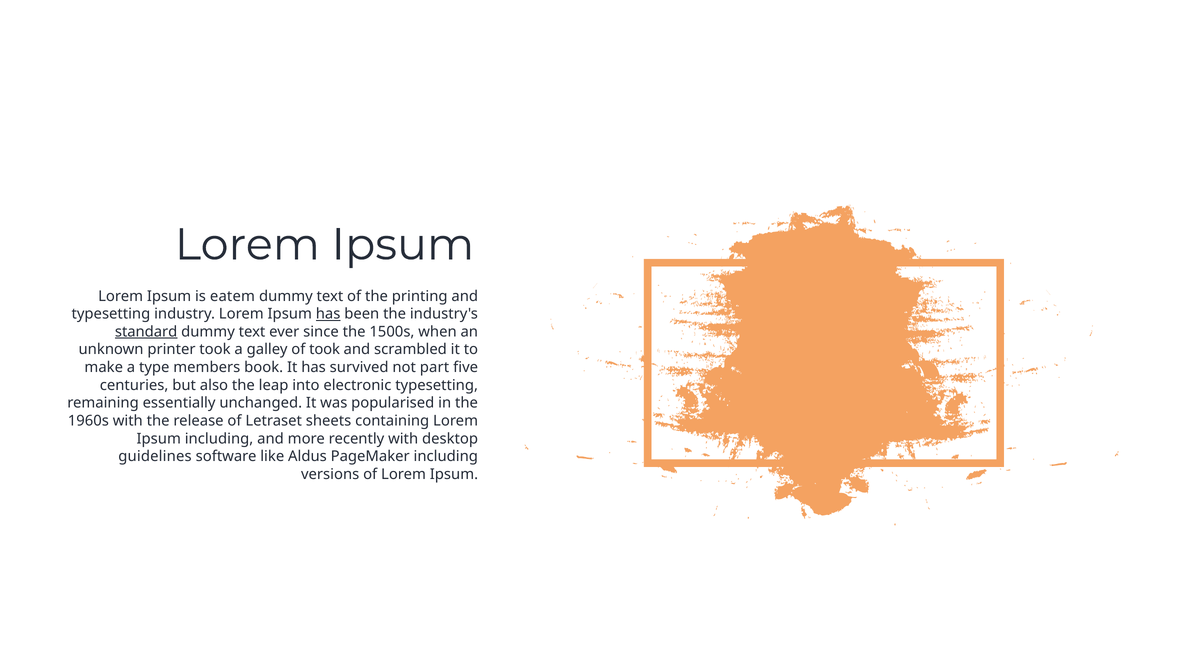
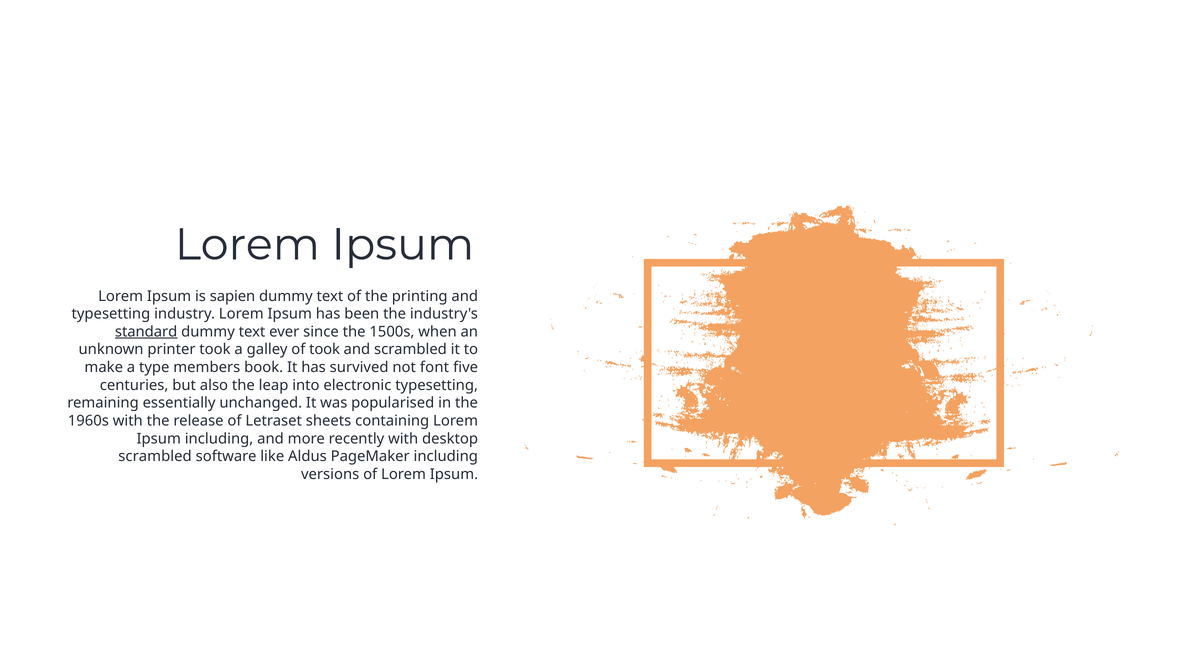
eatem: eatem -> sapien (233, 296)
has underline: present -> none (328, 314)
part: part -> font (435, 368)
guidelines: guidelines -> scrambled (155, 457)
